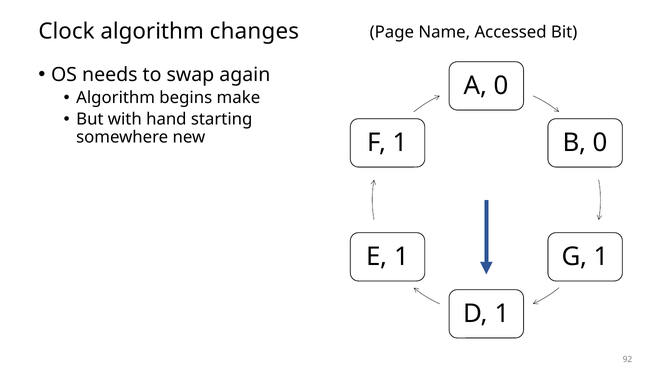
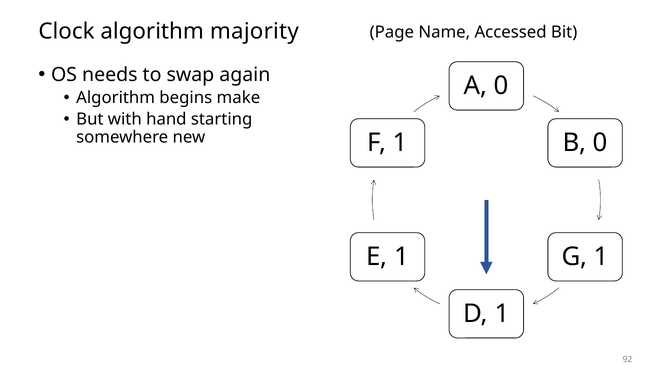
changes: changes -> majority (254, 31)
